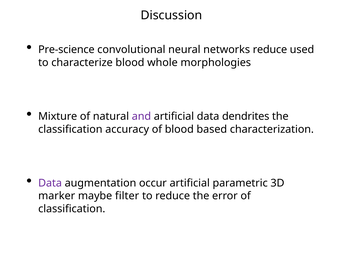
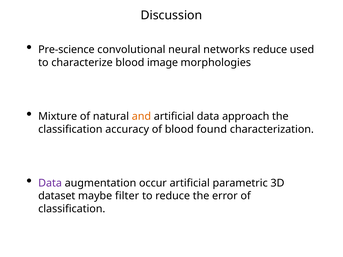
whole: whole -> image (163, 63)
and colour: purple -> orange (141, 116)
dendrites: dendrites -> approach (246, 116)
based: based -> found (212, 129)
marker: marker -> dataset (57, 196)
